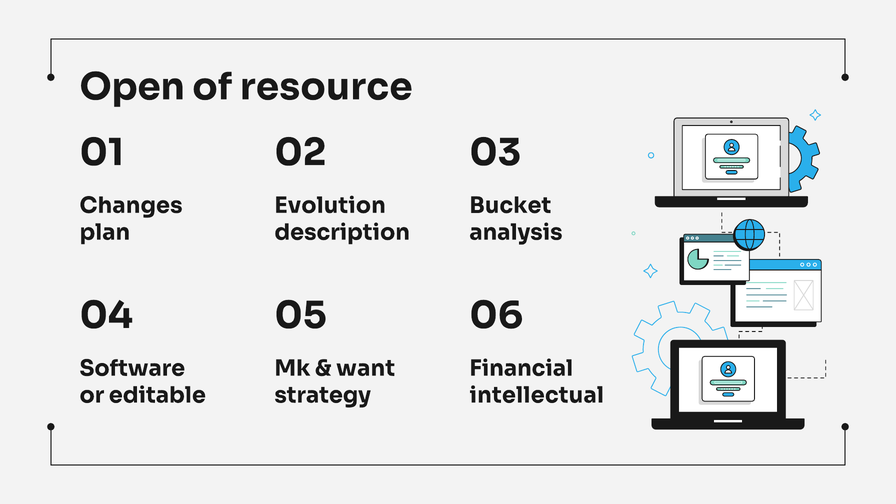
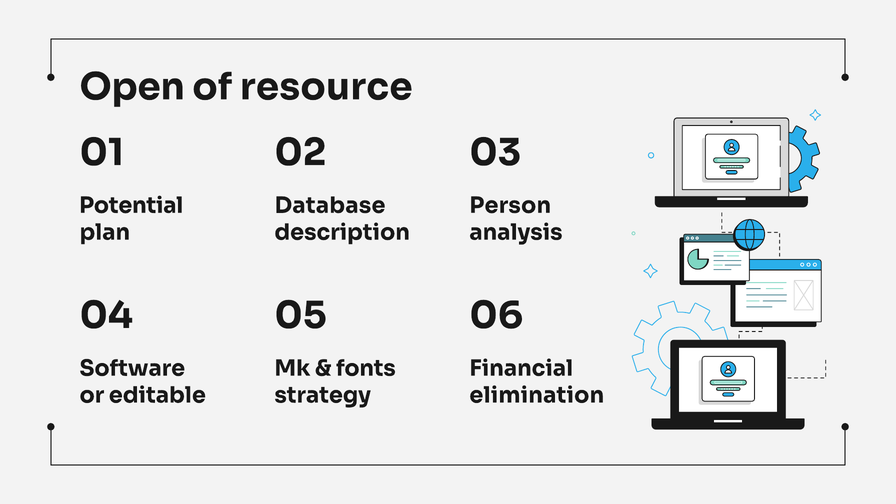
Changes: Changes -> Potential (131, 205)
Evolution: Evolution -> Database (330, 205)
Bucket: Bucket -> Person (510, 205)
want: want -> fonts (366, 368)
intellectual: intellectual -> elimination (537, 395)
